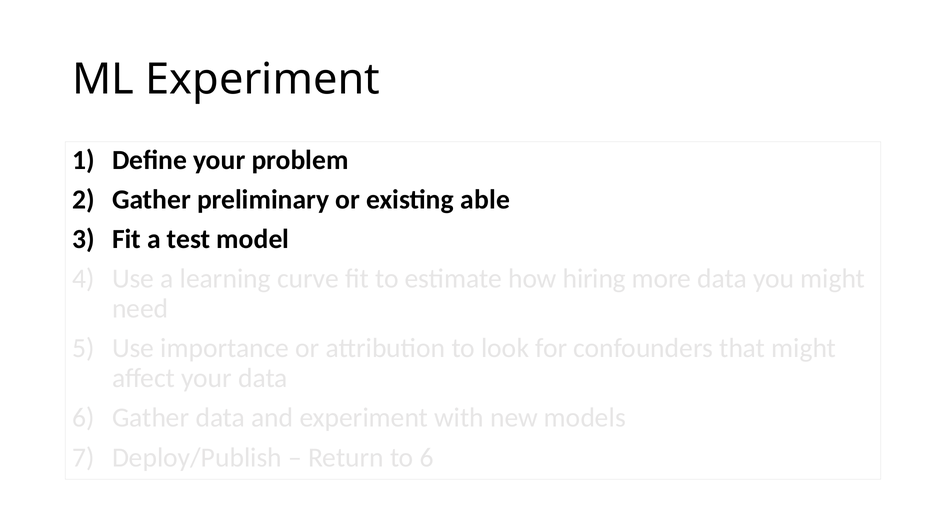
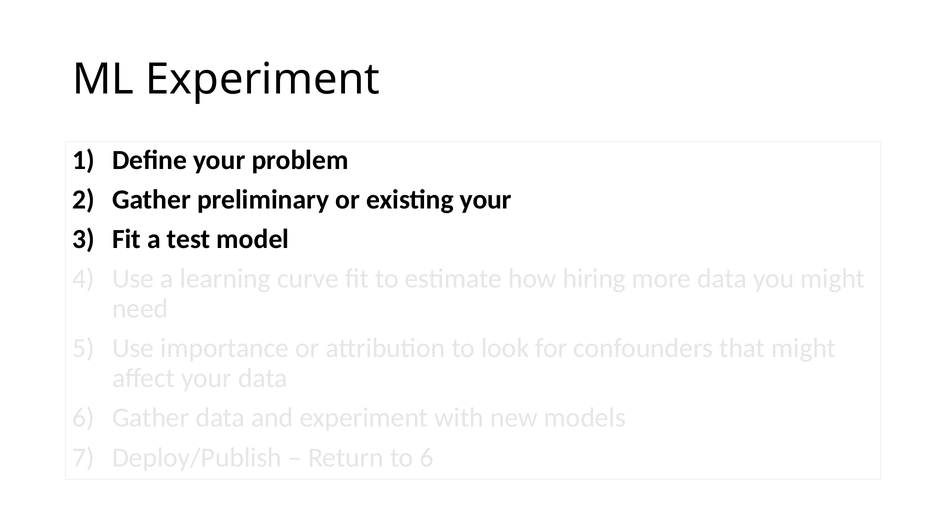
existing able: able -> your (486, 200)
